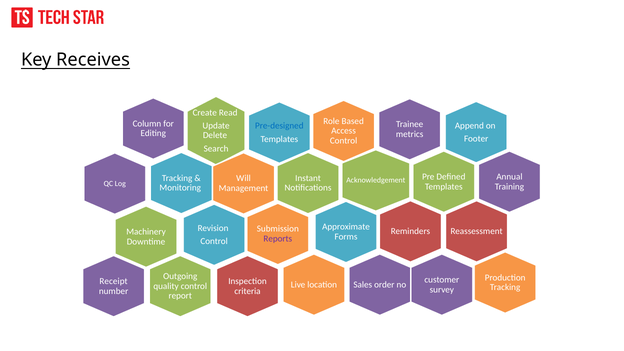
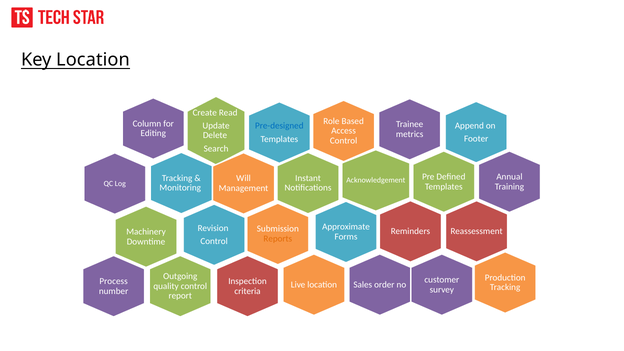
Key Receives: Receives -> Location (93, 60)
Reports colour: purple -> orange (278, 239)
Receipt: Receipt -> Process (114, 281)
